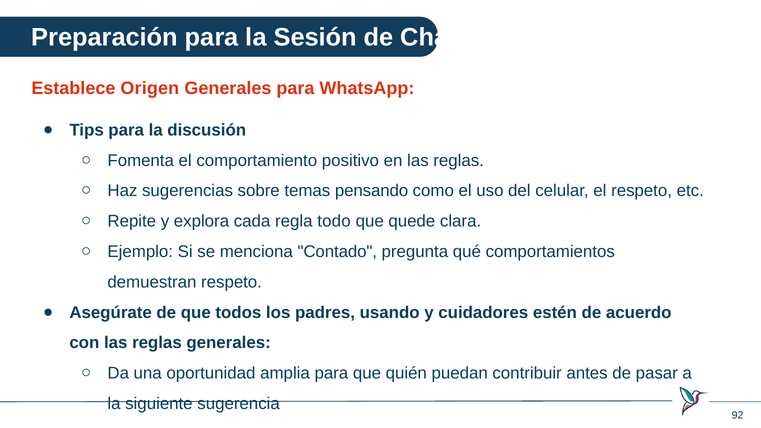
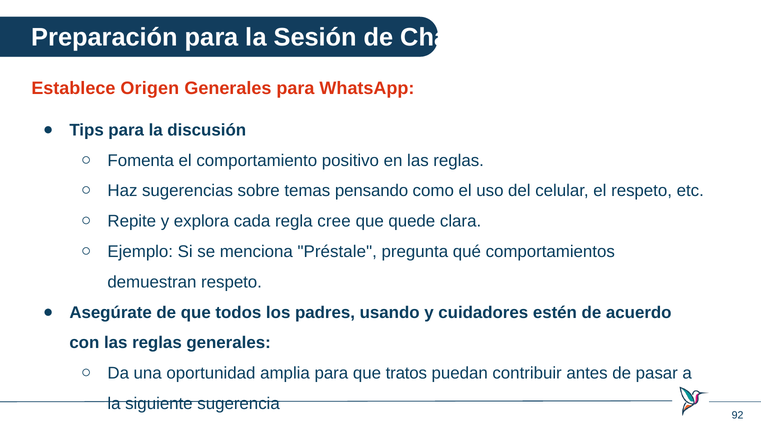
todo: todo -> cree (334, 221)
Contado: Contado -> Préstale (337, 252)
quién: quién -> tratos (406, 373)
